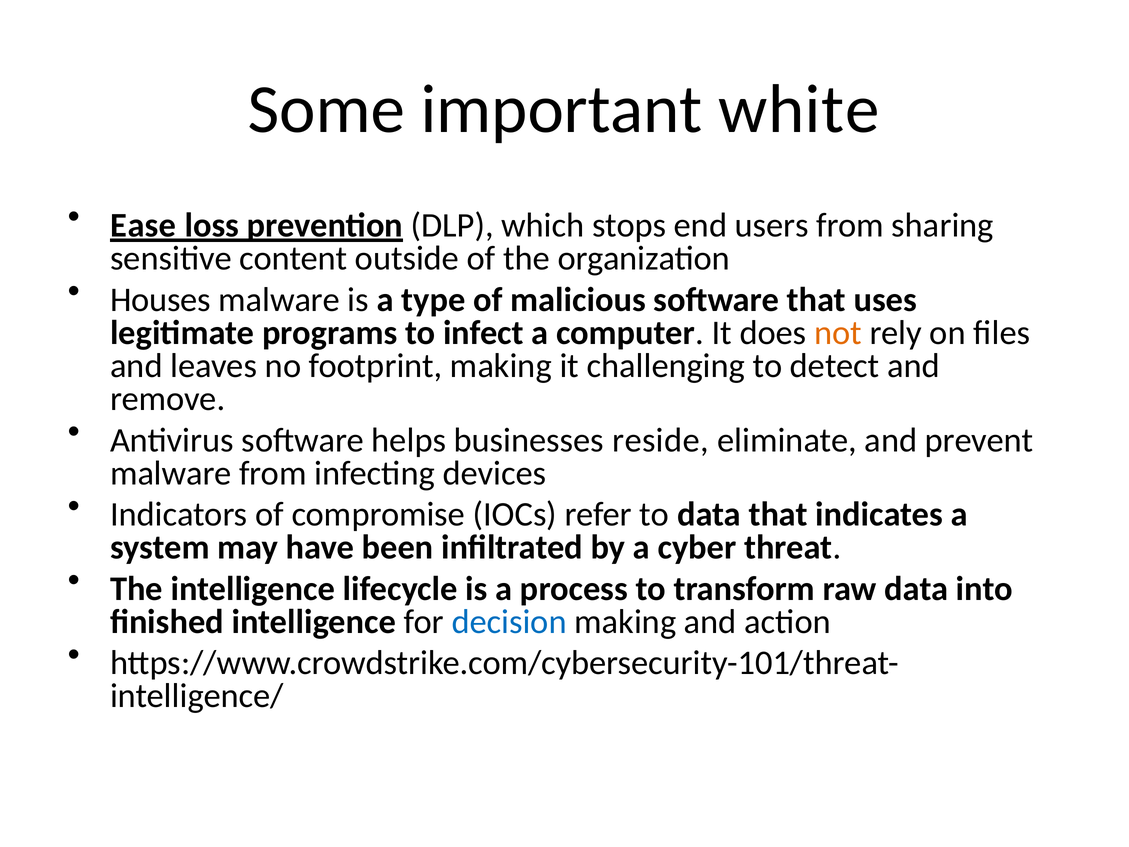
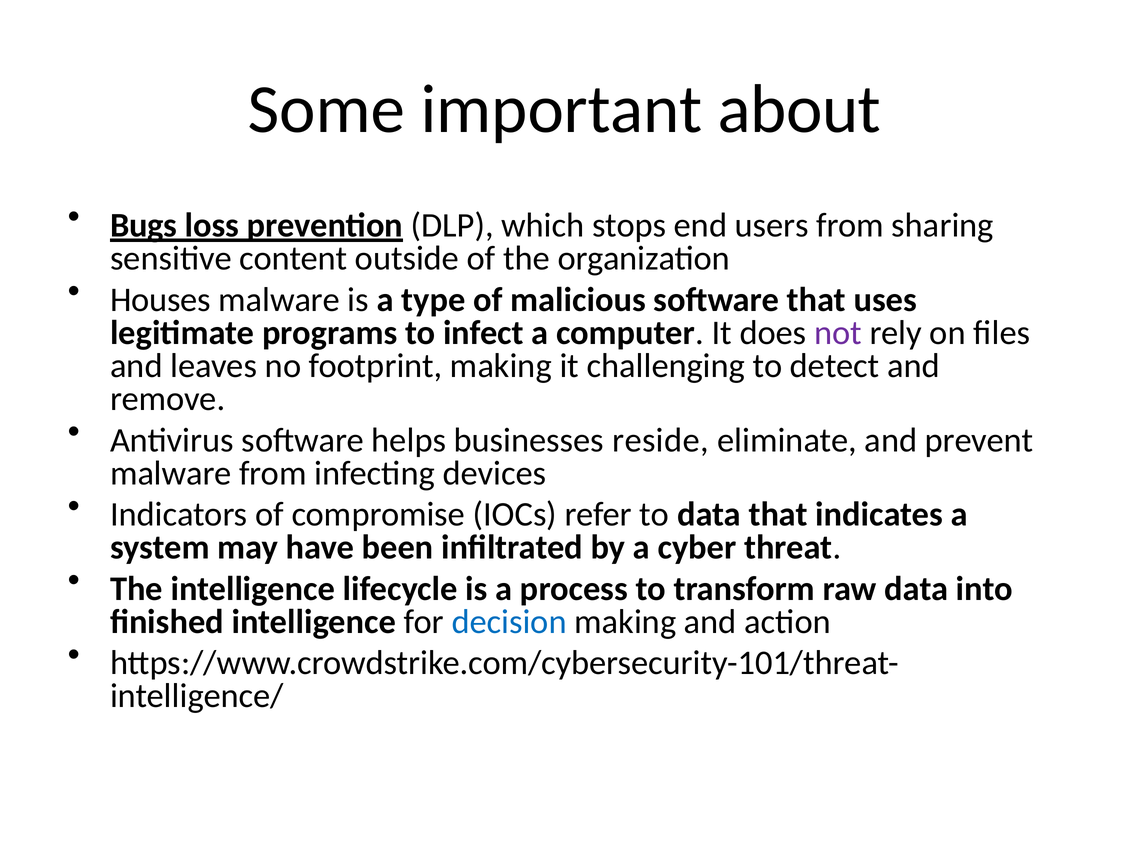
white: white -> about (799, 109)
Ease: Ease -> Bugs (144, 225)
not colour: orange -> purple (838, 333)
